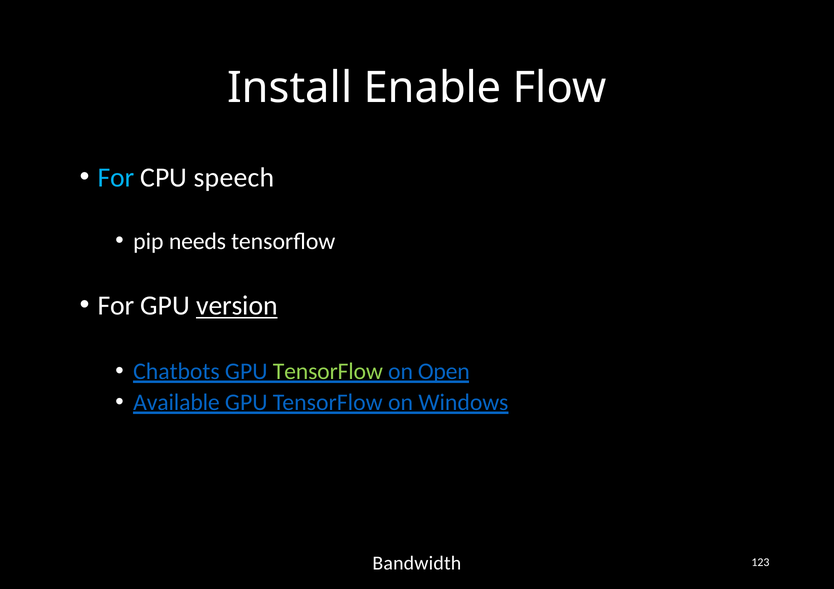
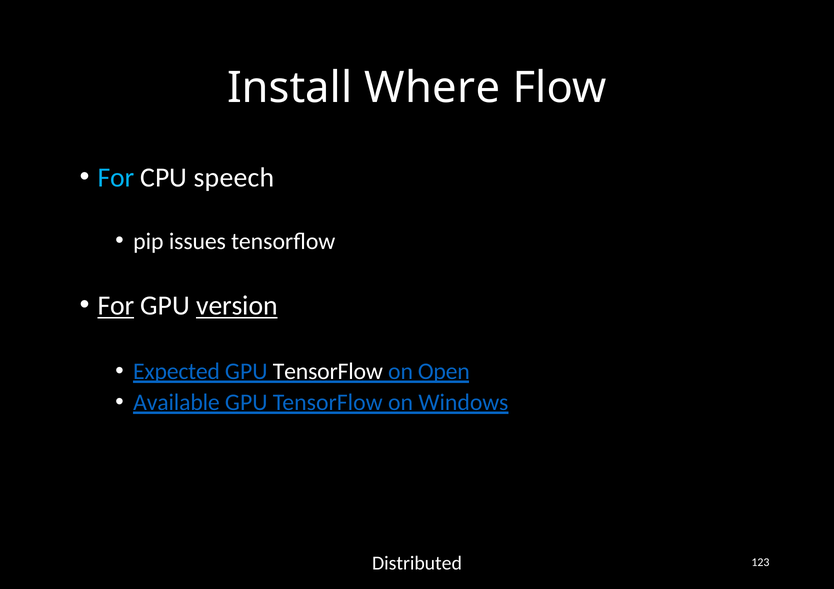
Enable: Enable -> Where (432, 88)
needs: needs -> issues (197, 242)
For underline: none -> present (116, 306)
Chatbots: Chatbots -> Expected (177, 372)
TensorFlow colour: light green -> white (328, 372)
Bandwidth: Bandwidth -> Distributed (417, 563)
